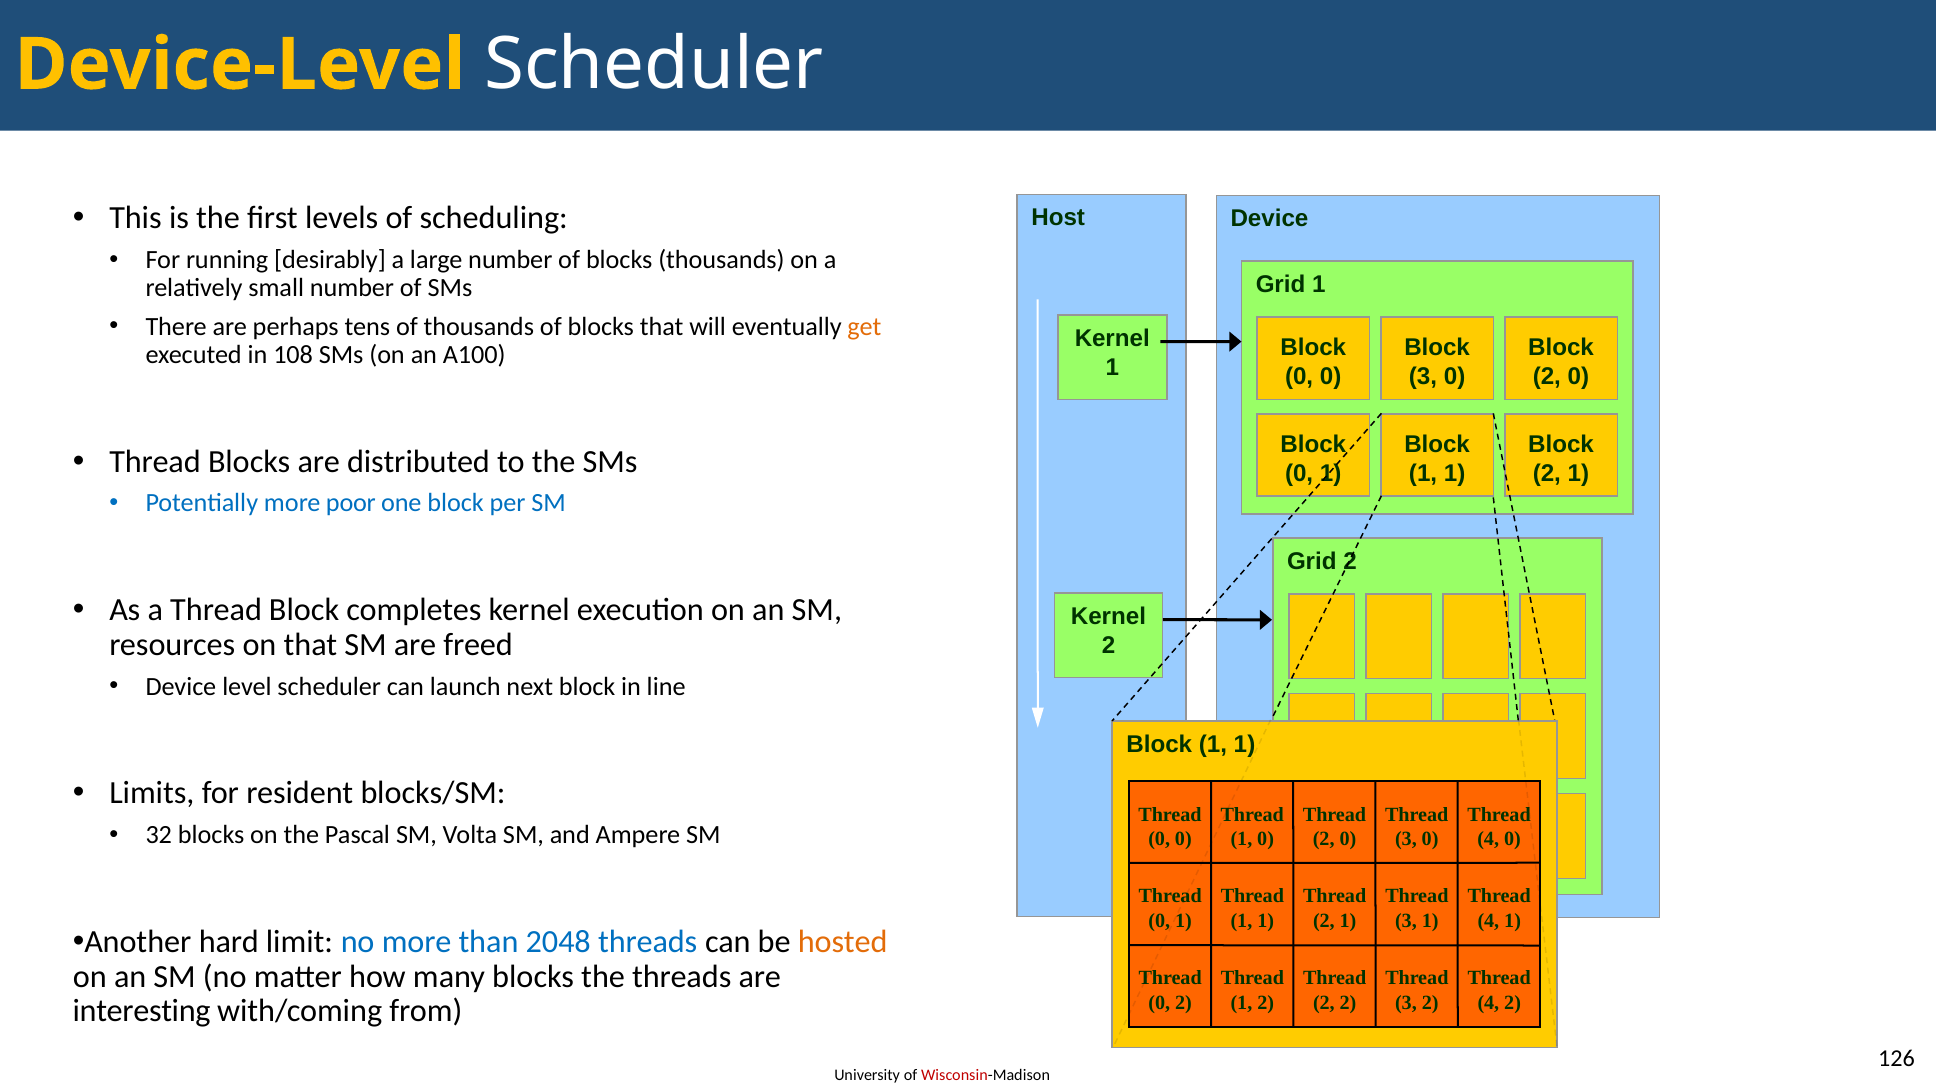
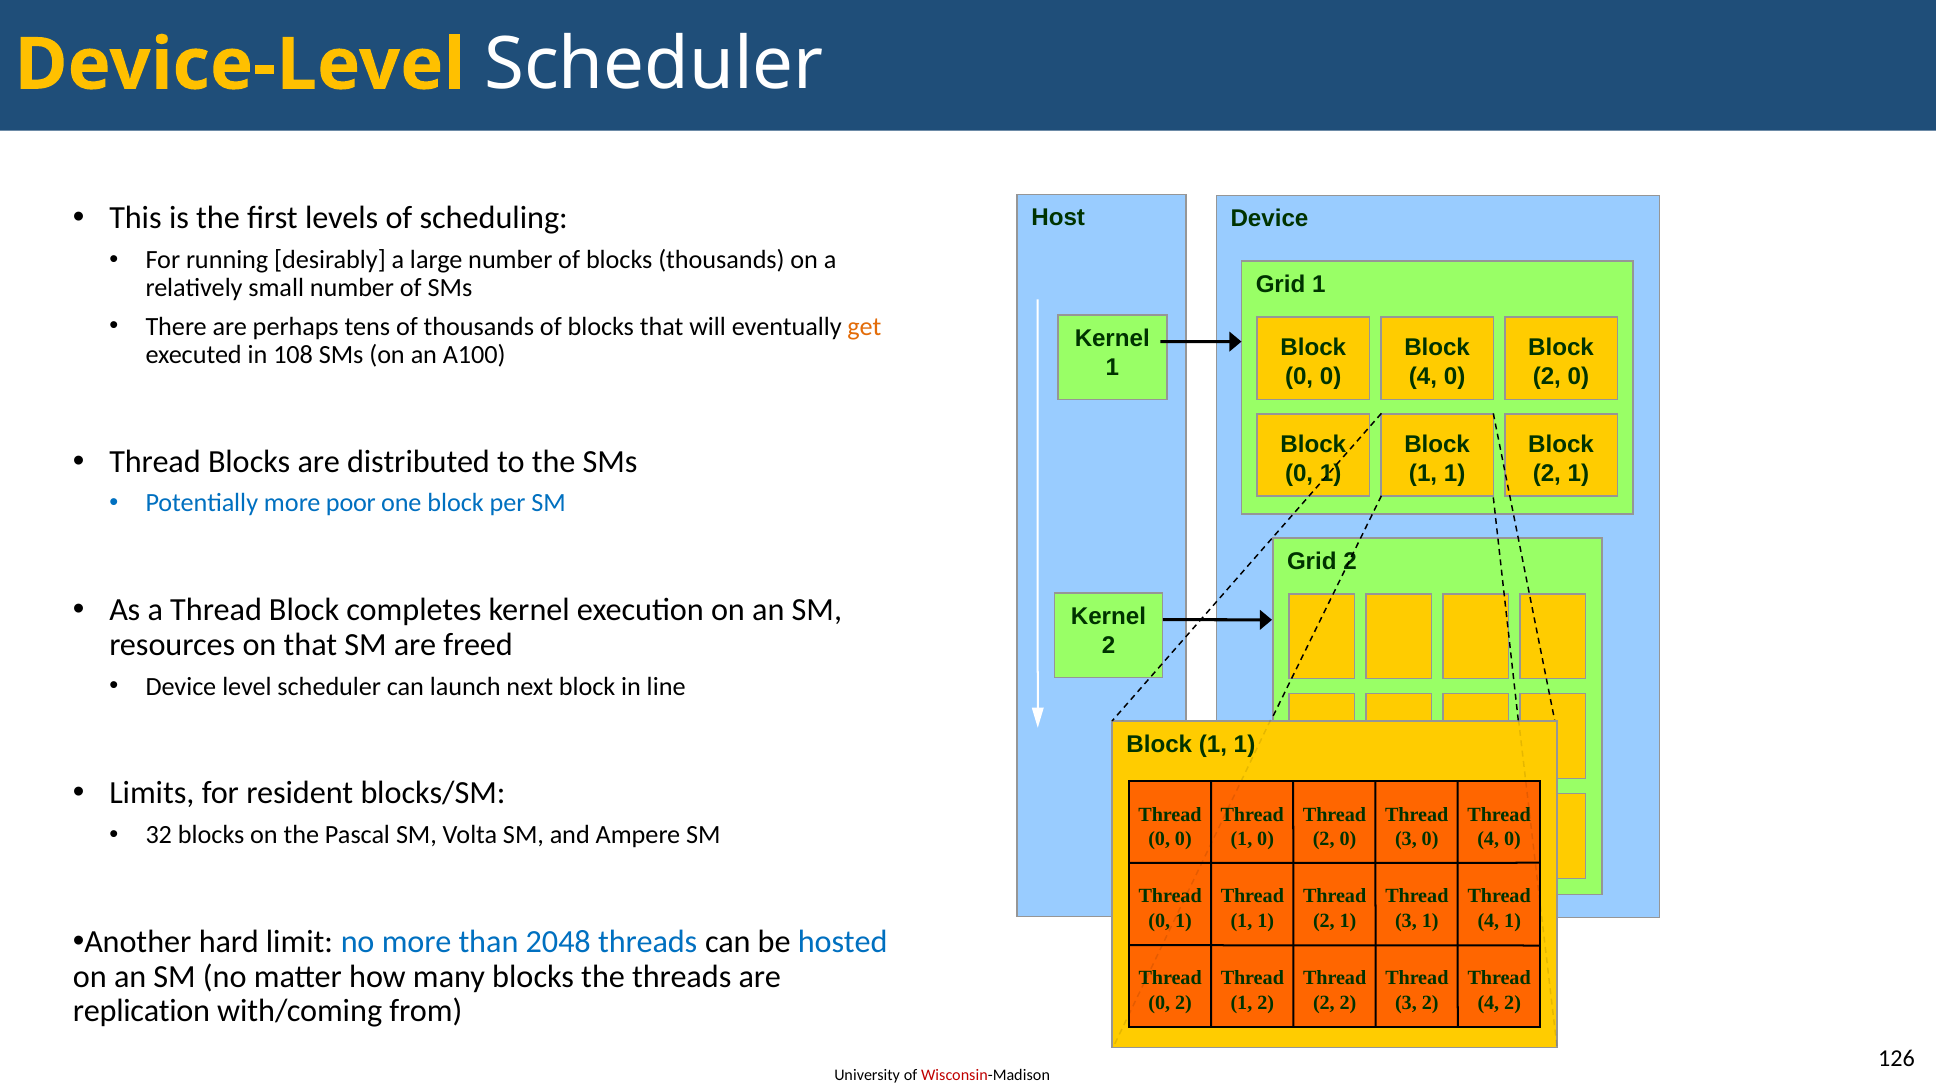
3: 3 -> 4 (1423, 377)
hosted colour: orange -> blue (843, 942)
interesting: interesting -> replication (142, 1011)
